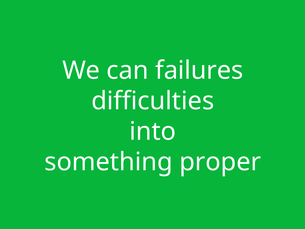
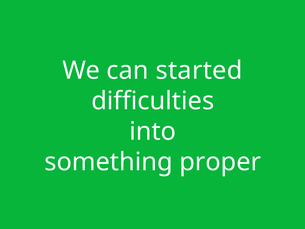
failures: failures -> started (199, 70)
